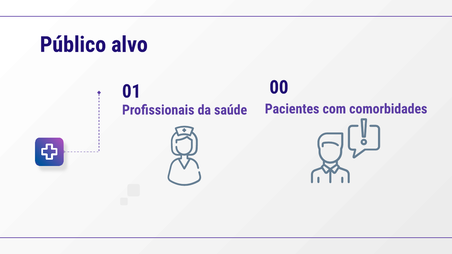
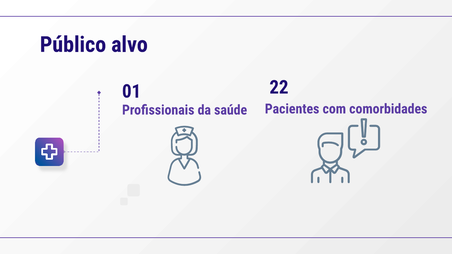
00: 00 -> 22 (279, 87)
